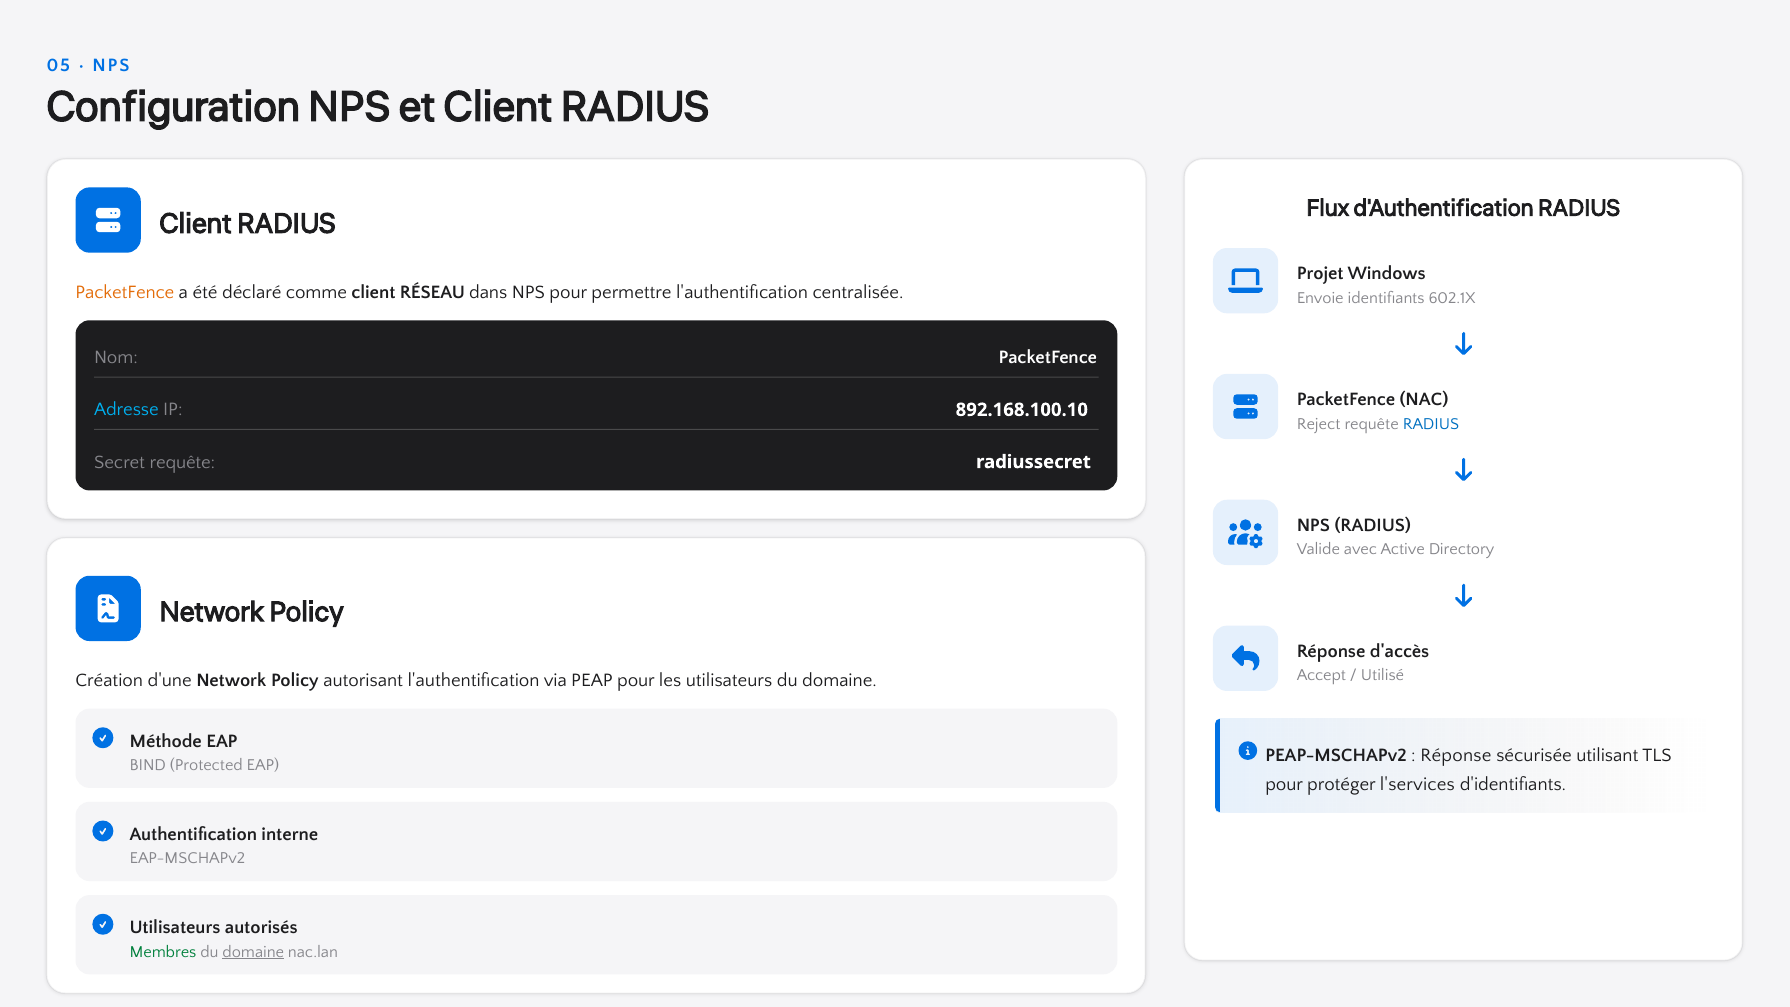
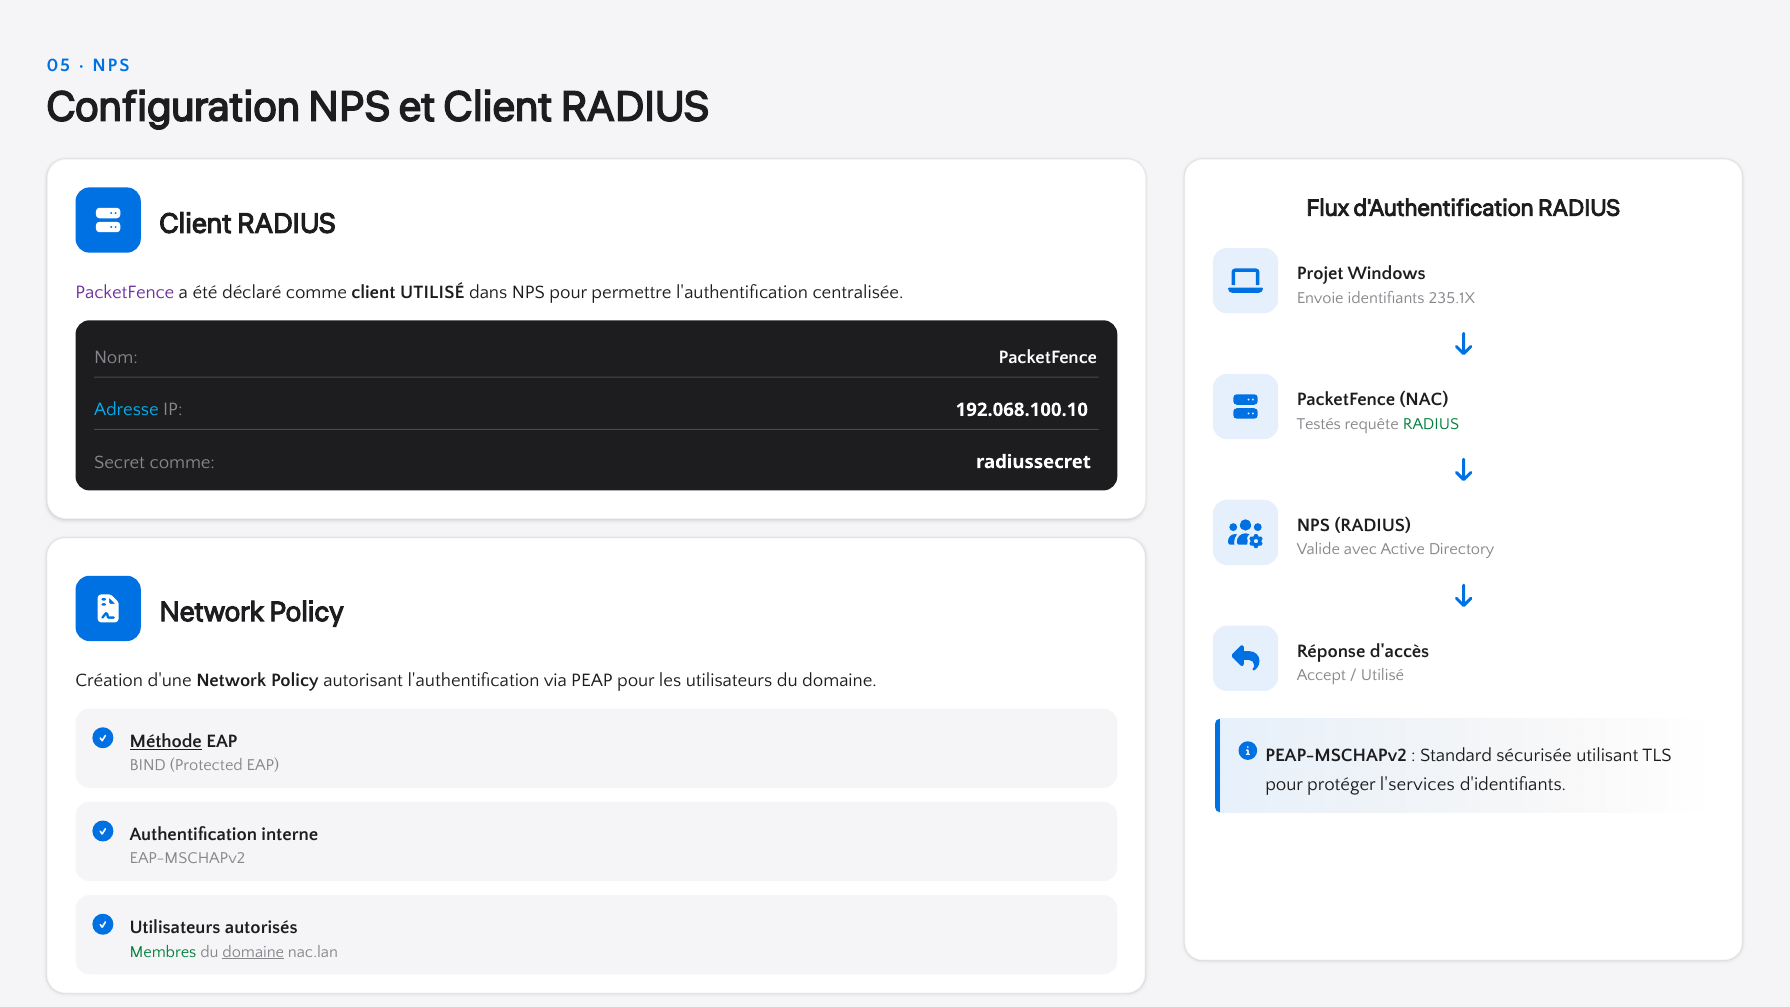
PacketFence colour: orange -> purple (125, 292)
client RÉSEAU: RÉSEAU -> UTILISÉ (432, 292)
602.1X: 602.1X -> 235.1X (1452, 298)
892.168.100.10: 892.168.100.10 -> 192.068.100.10 (1022, 410)
Reject: Reject -> Testés (1319, 424)
RADIUS colour: blue -> green (1431, 424)
Secret requête: requête -> comme (182, 462)
Méthode underline: none -> present (166, 741)
Réponse: Réponse -> Standard (1456, 755)
